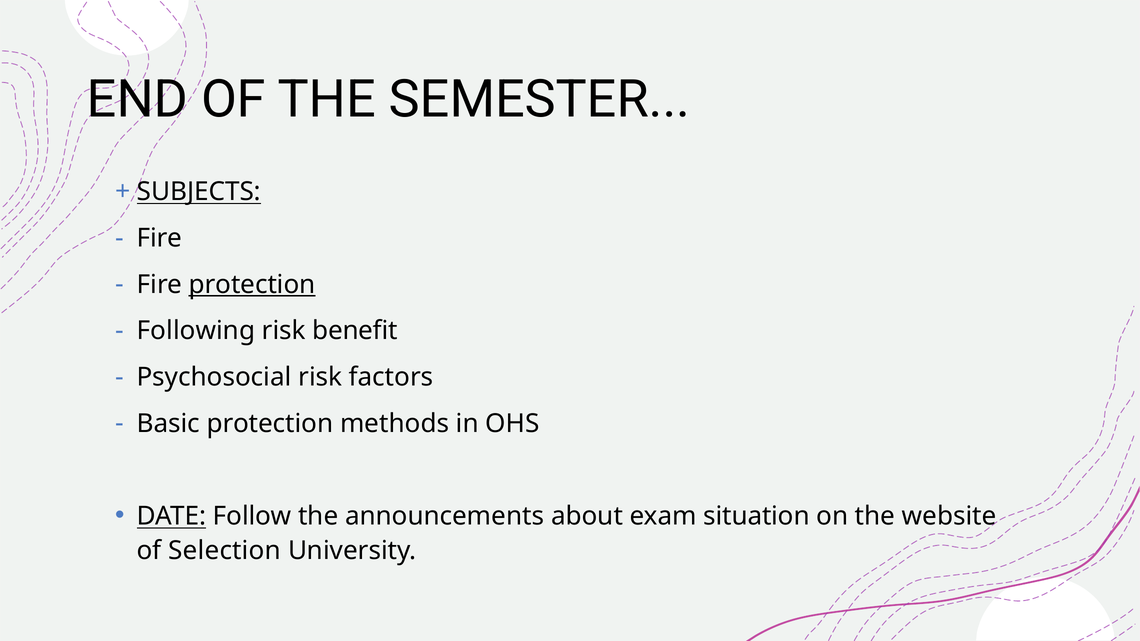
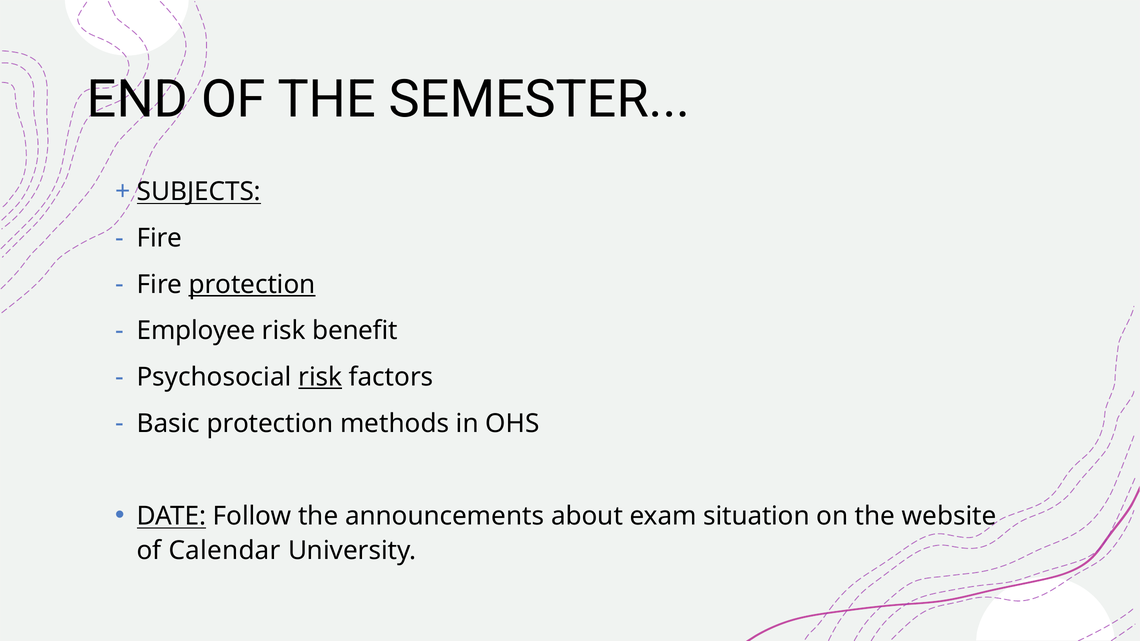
Following: Following -> Employee (196, 331)
risk underline: none -> present (320, 377)
Selection: Selection -> Calendar (225, 551)
